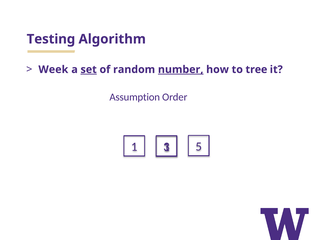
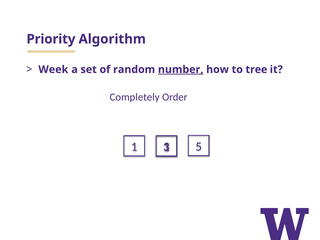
Testing: Testing -> Priority (51, 39)
set underline: present -> none (89, 69)
Assumption: Assumption -> Completely (135, 97)
